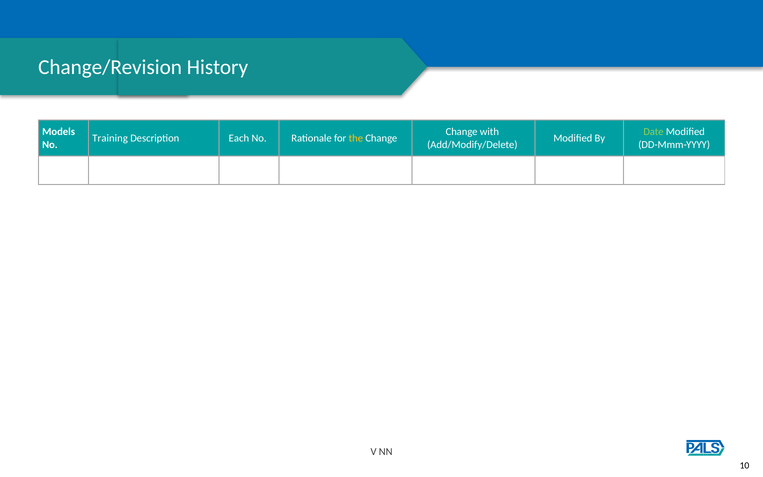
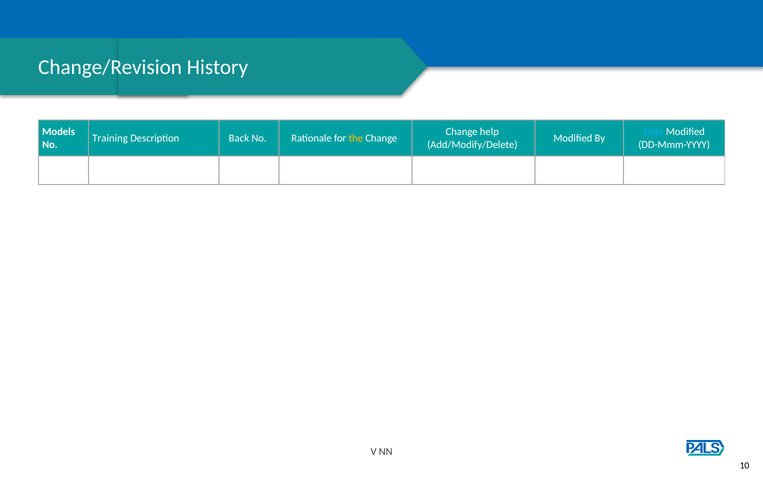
with: with -> help (489, 132)
Date colour: light green -> light blue (654, 132)
Each: Each -> Back (239, 138)
